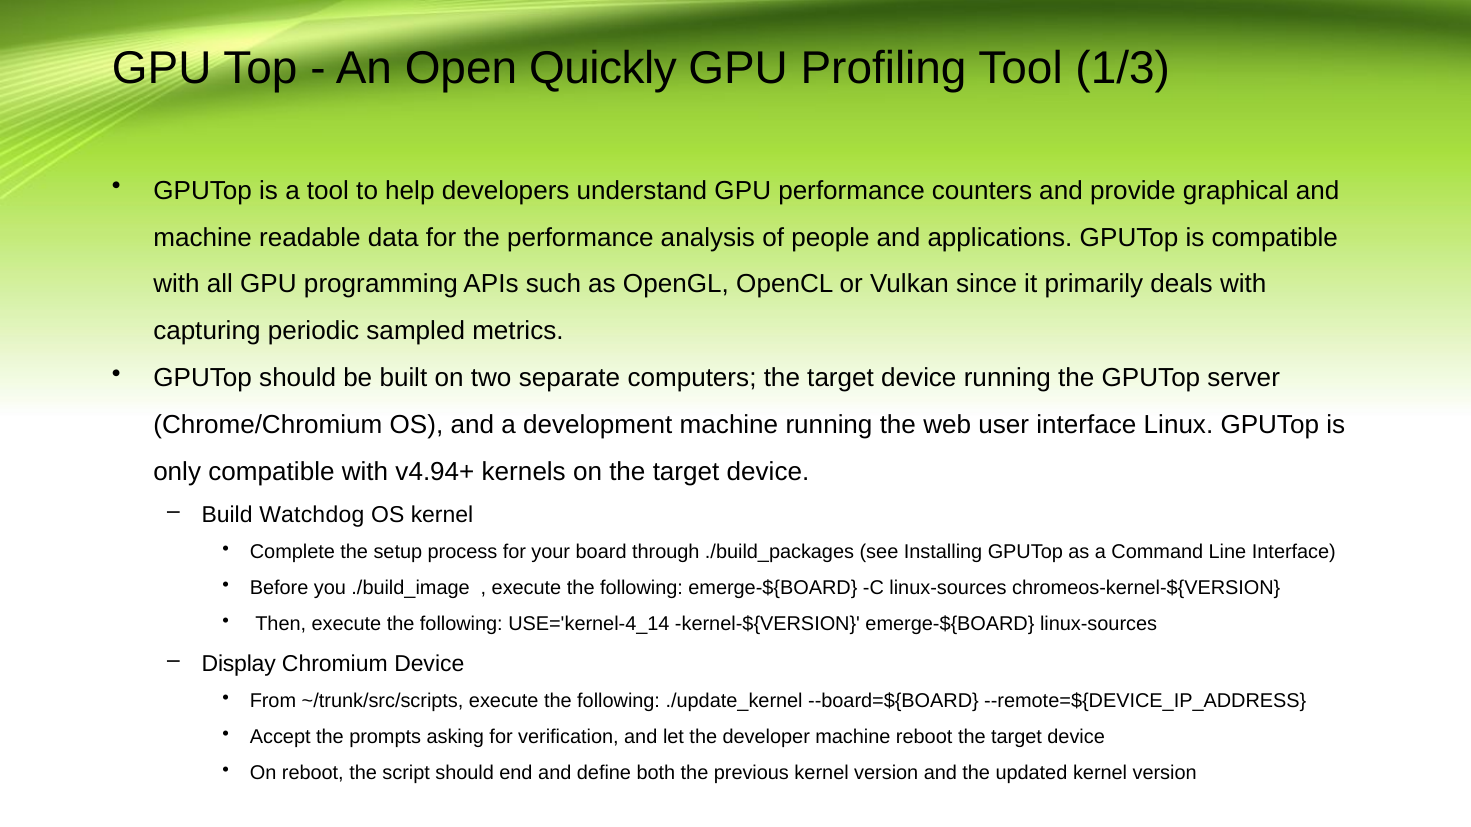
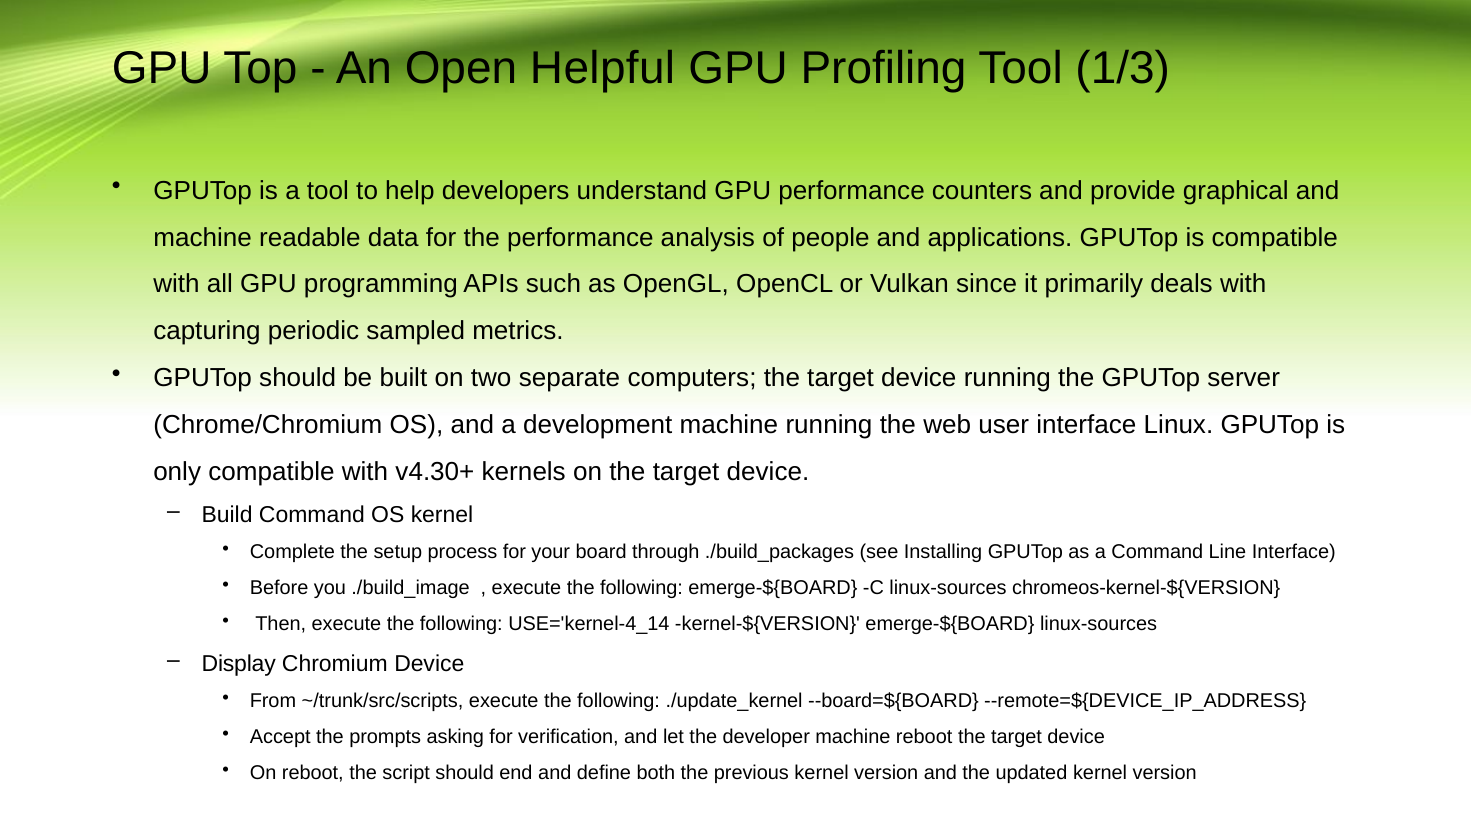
Quickly: Quickly -> Helpful (603, 68)
v4.94+: v4.94+ -> v4.30+ (435, 472)
Build Watchdog: Watchdog -> Command (312, 515)
